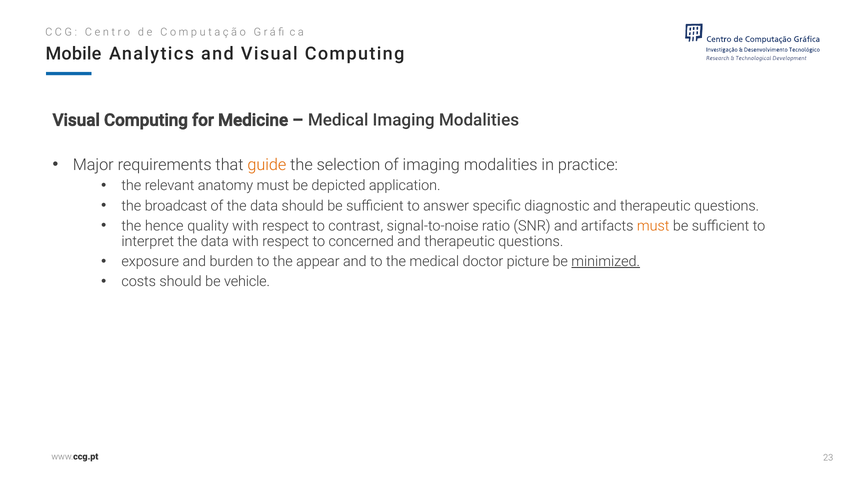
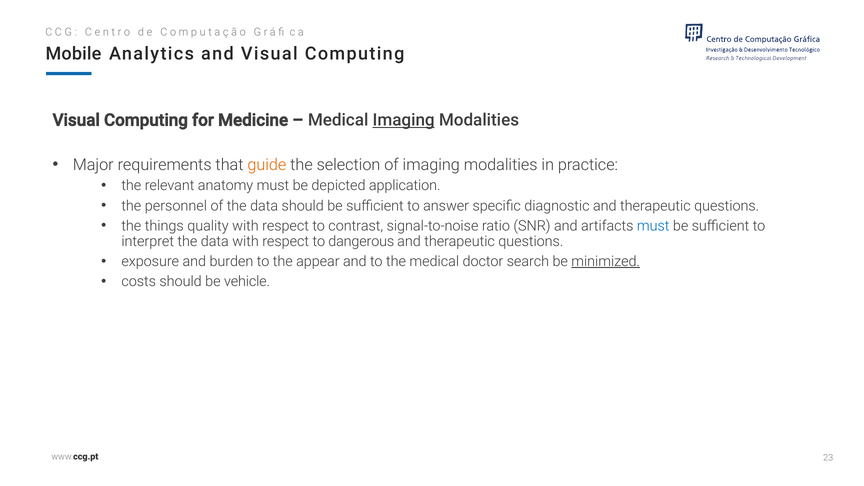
Imaging underline: none -> present (404, 120)
broadcast: broadcast -> personnel (176, 206)
hence: hence -> things (164, 226)
must colour: orange -> blue (653, 226)
concerned: concerned -> dangerous (361, 241)
picture: picture -> search (528, 261)
